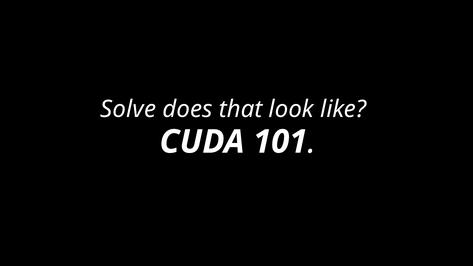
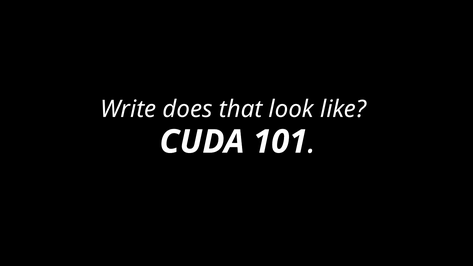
Solve: Solve -> Write (128, 109)
